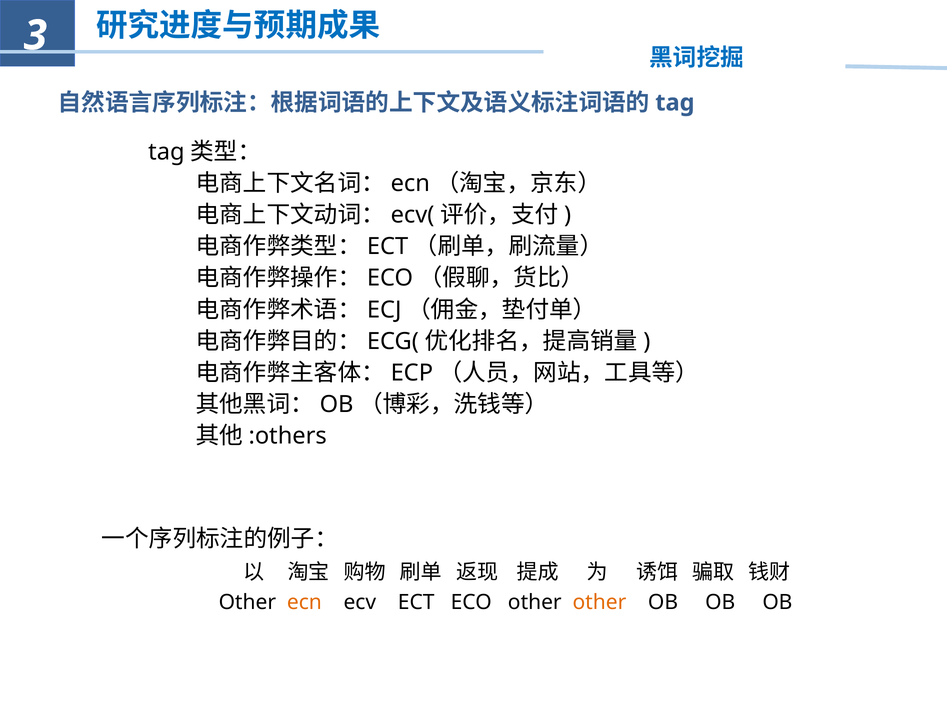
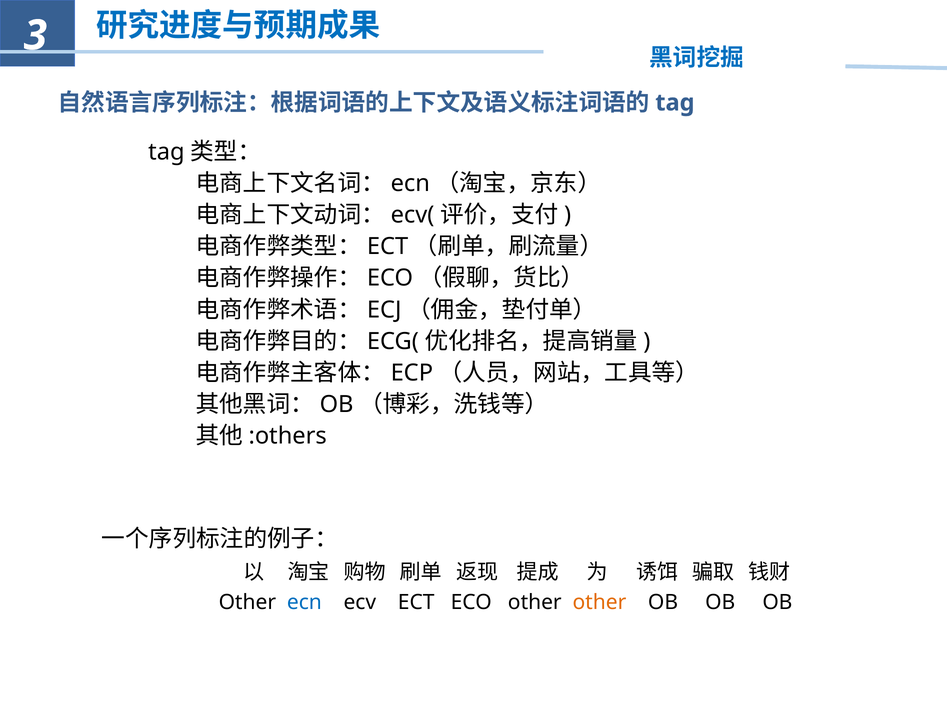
ecn colour: orange -> blue (304, 603)
